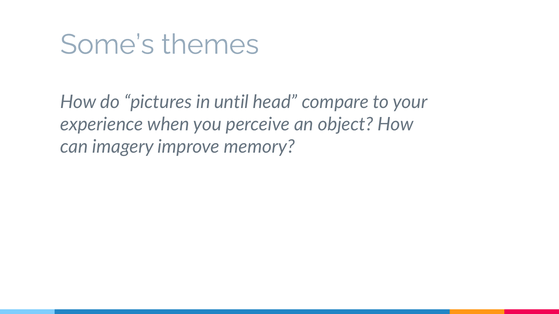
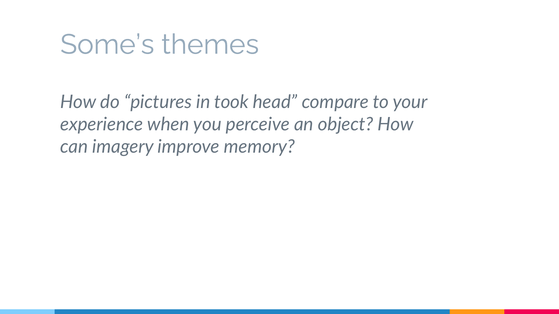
until: until -> took (231, 102)
